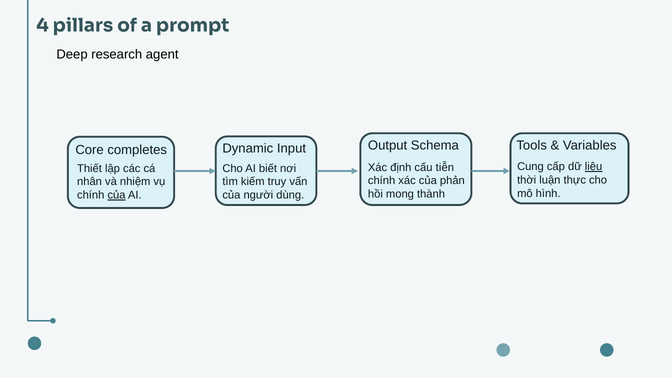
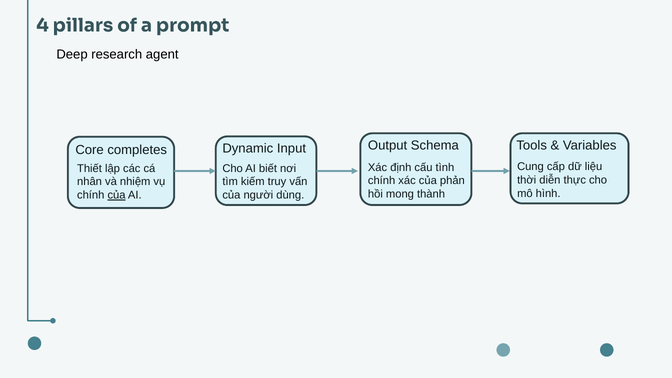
liệu underline: present -> none (594, 167)
tiễn: tiễn -> tình (445, 167)
luận: luận -> diễn (550, 180)
